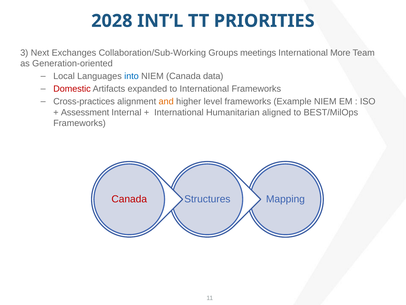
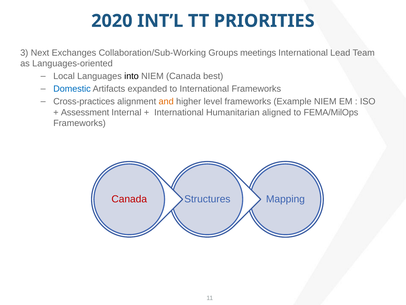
2028: 2028 -> 2020 (112, 21)
More: More -> Lead (340, 53)
Generation-oriented: Generation-oriented -> Languages-oriented (72, 64)
into colour: blue -> black (132, 76)
data: data -> best (213, 76)
Domestic colour: red -> blue (72, 89)
BEST/MilOps: BEST/MilOps -> FEMA/MilOps (331, 112)
